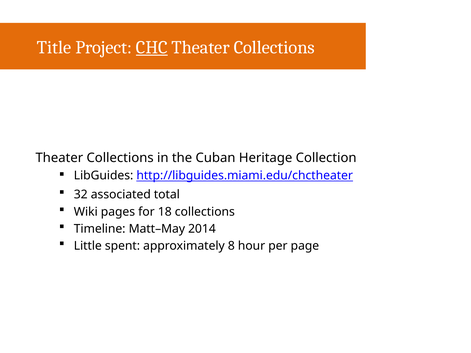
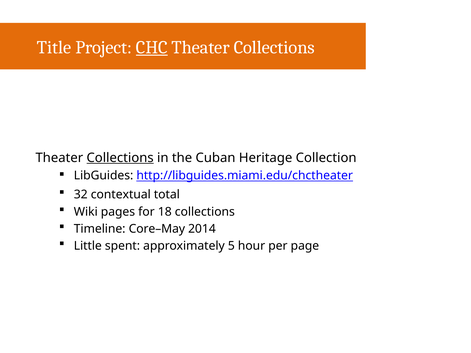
Collections underline: none -> present (120, 158)
associated: associated -> contextual (121, 195)
Matt–May: Matt–May -> Core–May (157, 229)
8: 8 -> 5 (231, 246)
